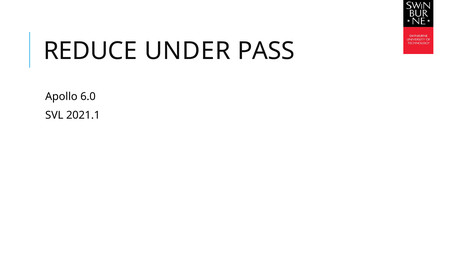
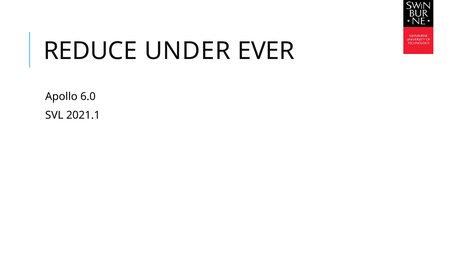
PASS: PASS -> EVER (266, 51)
